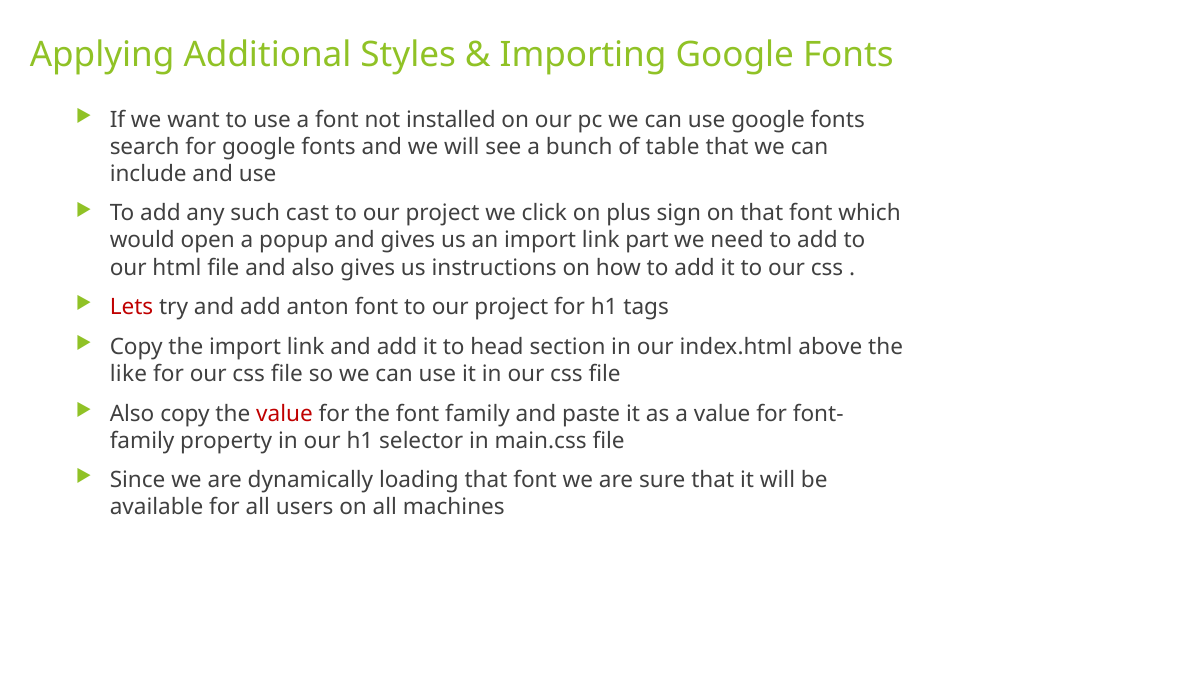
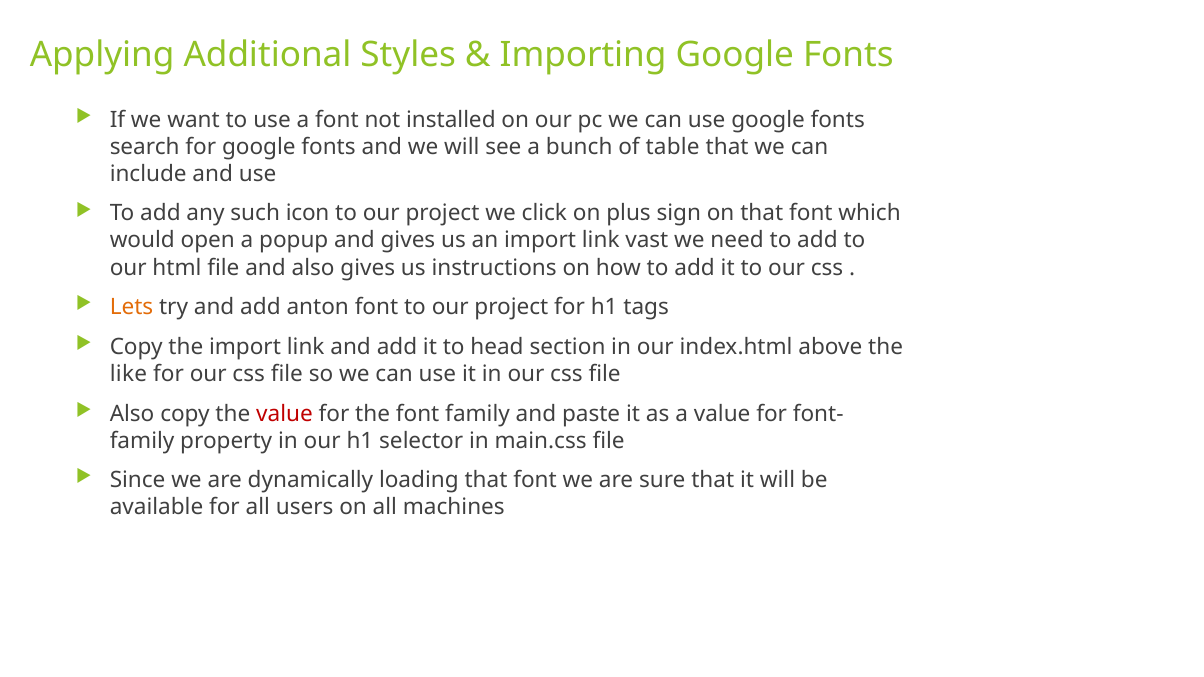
cast: cast -> icon (308, 214)
part: part -> vast (647, 241)
Lets colour: red -> orange (132, 307)
